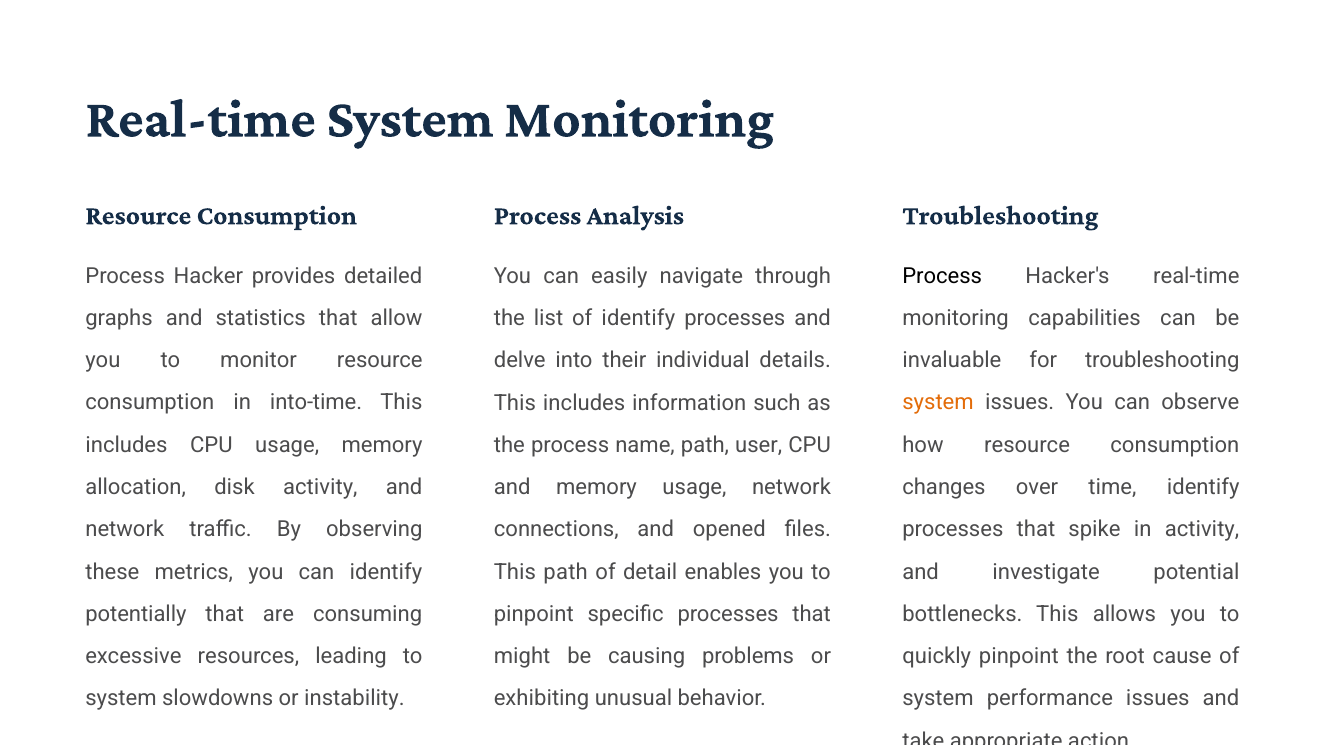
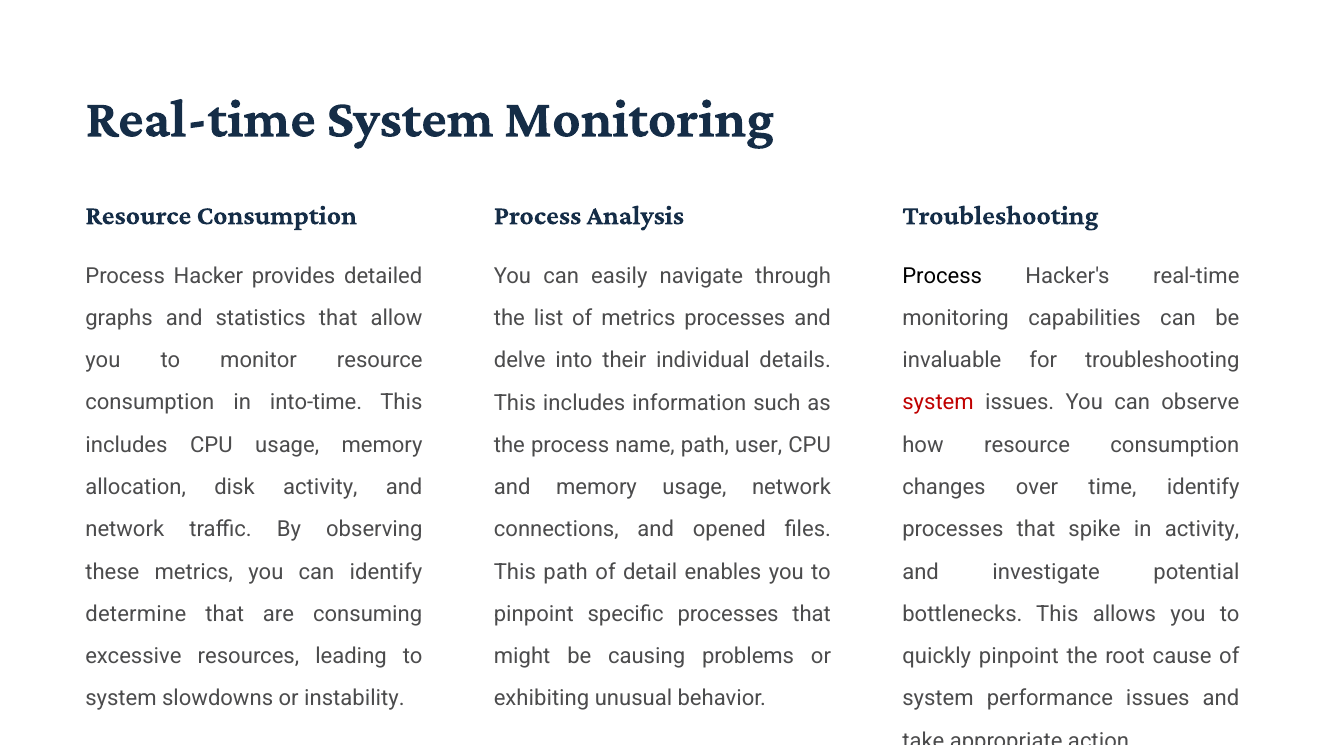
of identify: identify -> metrics (638, 318)
system colour: orange -> red (938, 403)
potentially: potentially -> determine (136, 614)
